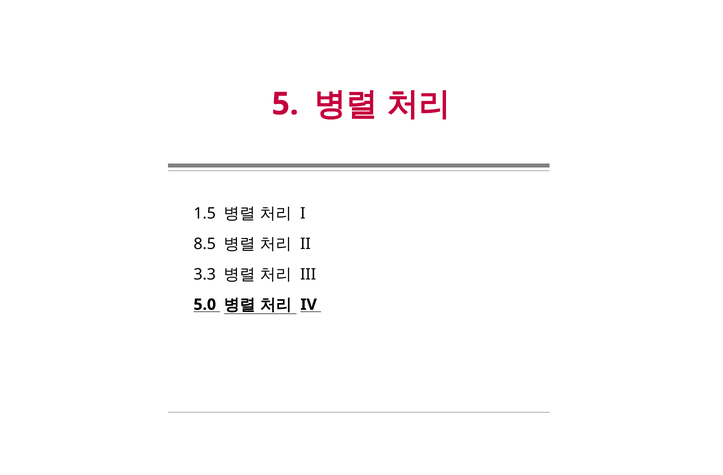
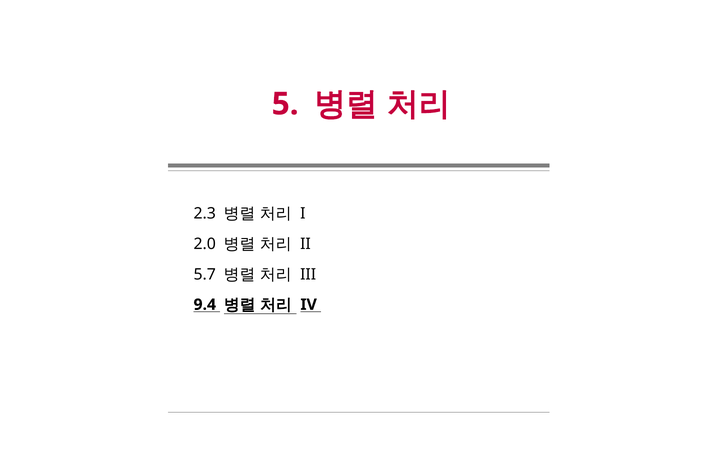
1.5: 1.5 -> 2.3 (205, 214)
8.5: 8.5 -> 2.0 (205, 244)
3.3: 3.3 -> 5.7 (205, 274)
5.0: 5.0 -> 9.4 (205, 305)
